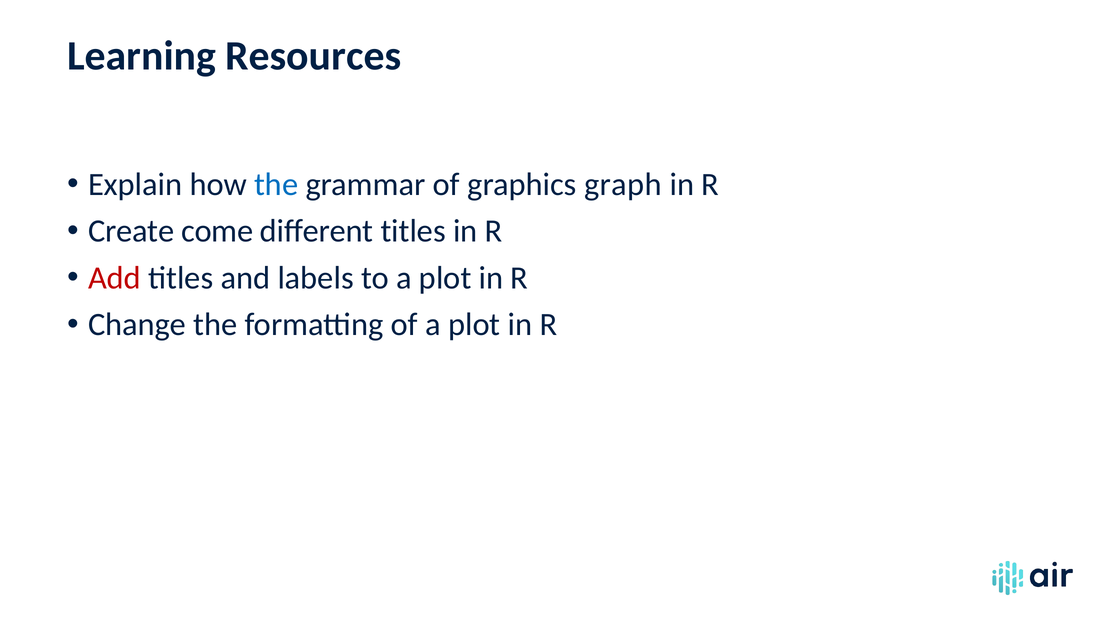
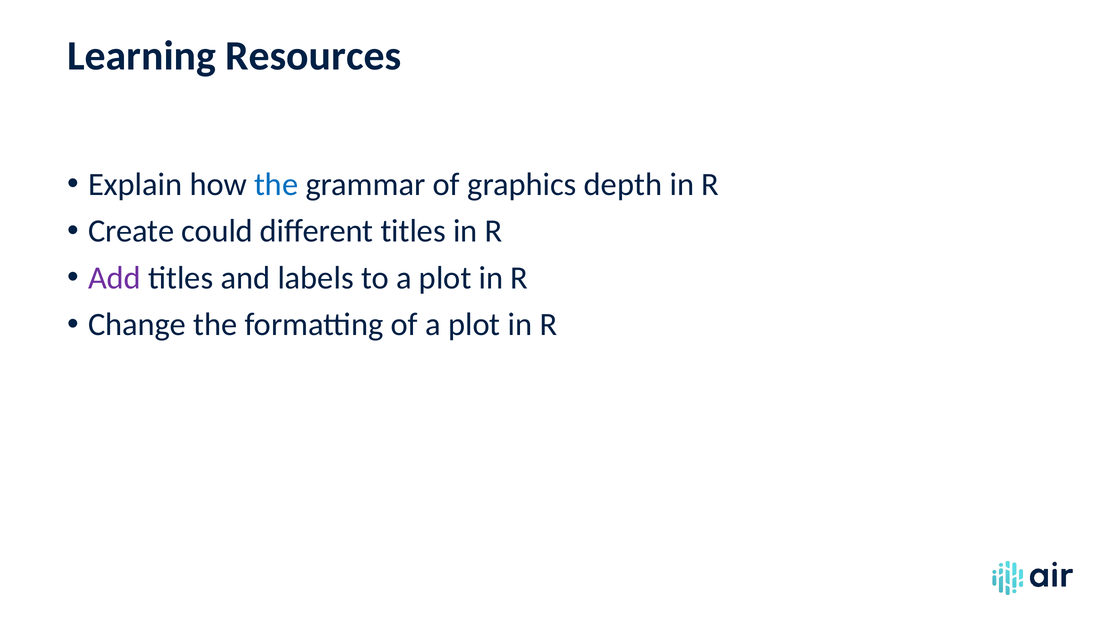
graph: graph -> depth (623, 184)
come: come -> could (217, 231)
Add colour: red -> purple (114, 278)
